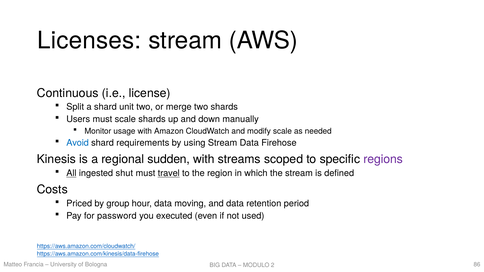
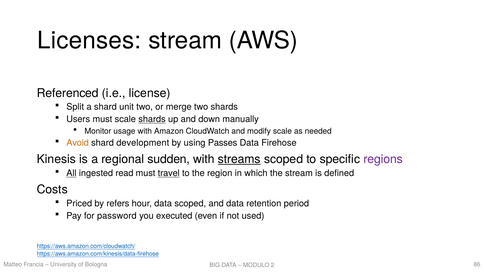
Continuous: Continuous -> Referenced (68, 93)
shards underline: none -> present (152, 119)
Avoid colour: blue -> orange (78, 143)
requirements: requirements -> development (143, 143)
using Stream: Stream -> Passes (223, 143)
streams underline: none -> present (239, 159)
shut: shut -> read (124, 173)
group: group -> refers (118, 204)
data moving: moving -> scoped (190, 204)
